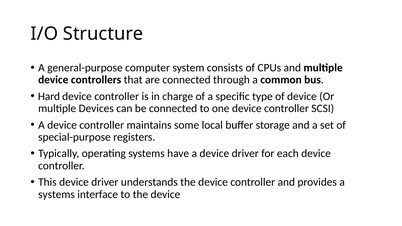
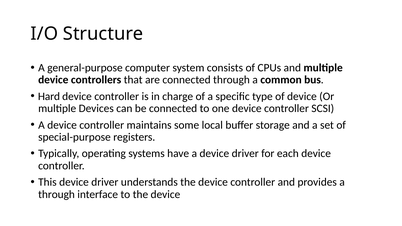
systems: systems -> through (57, 195)
